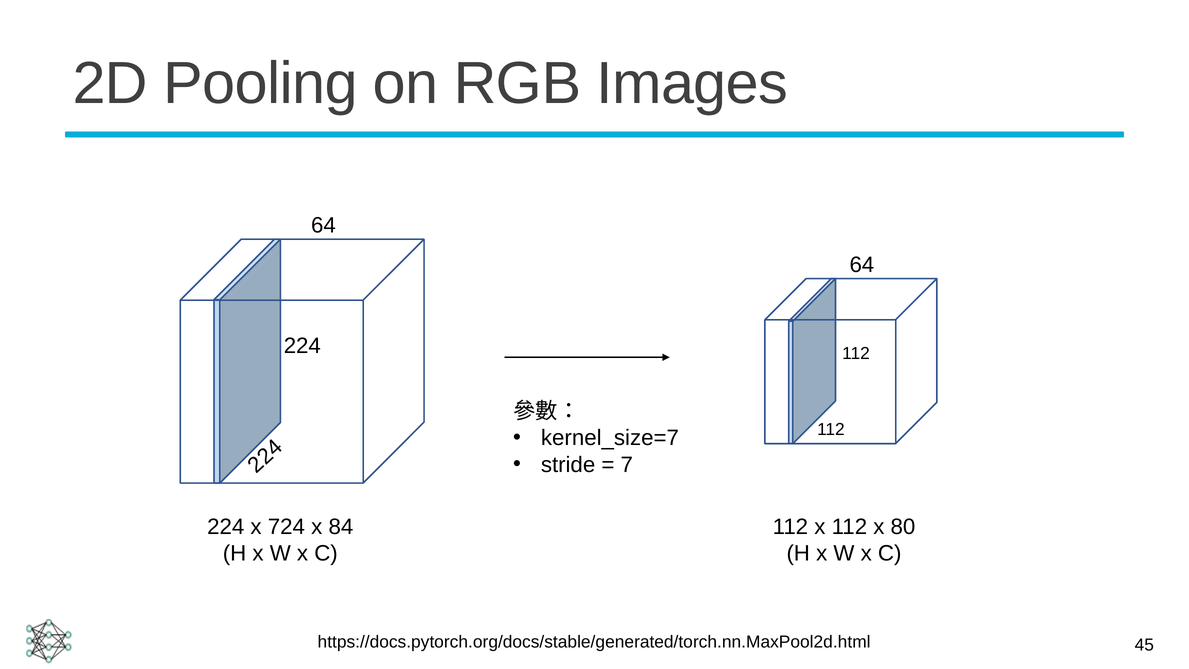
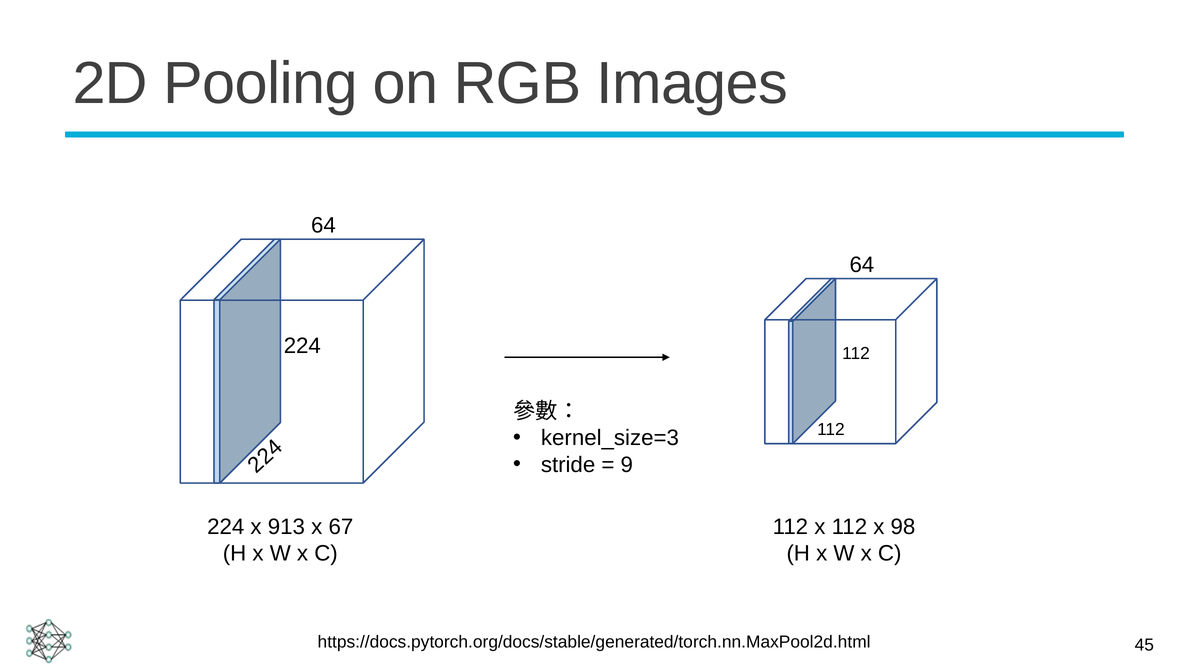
kernel_size=7: kernel_size=7 -> kernel_size=3 (610, 438)
7: 7 -> 9 (627, 465)
724: 724 -> 913 (286, 527)
84: 84 -> 67 (341, 527)
80: 80 -> 98 (903, 527)
